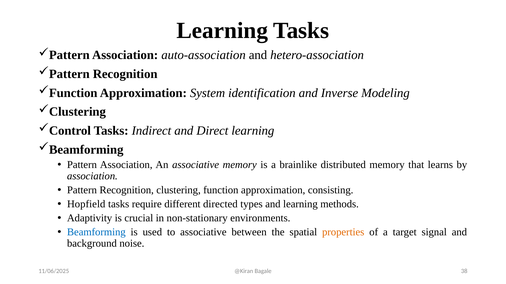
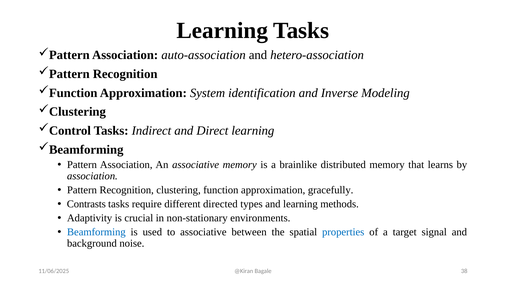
consisting: consisting -> gracefully (331, 190)
Hopfield: Hopfield -> Contrasts (86, 204)
properties colour: orange -> blue (343, 233)
